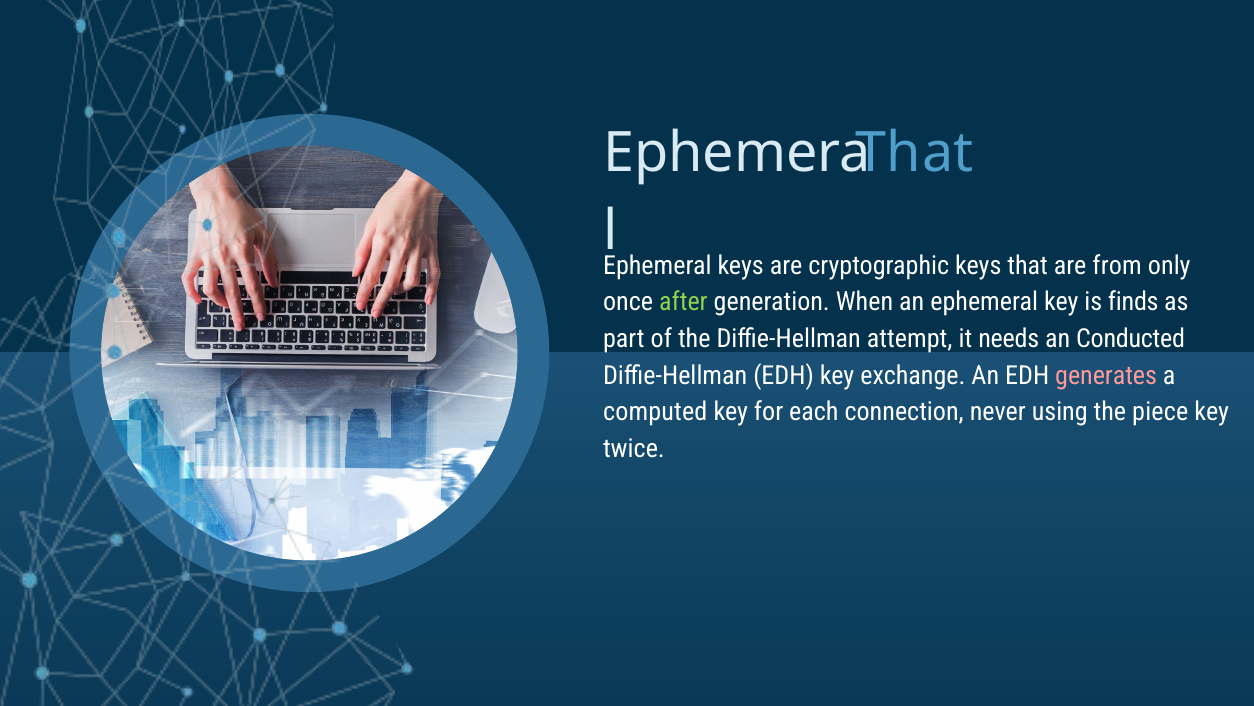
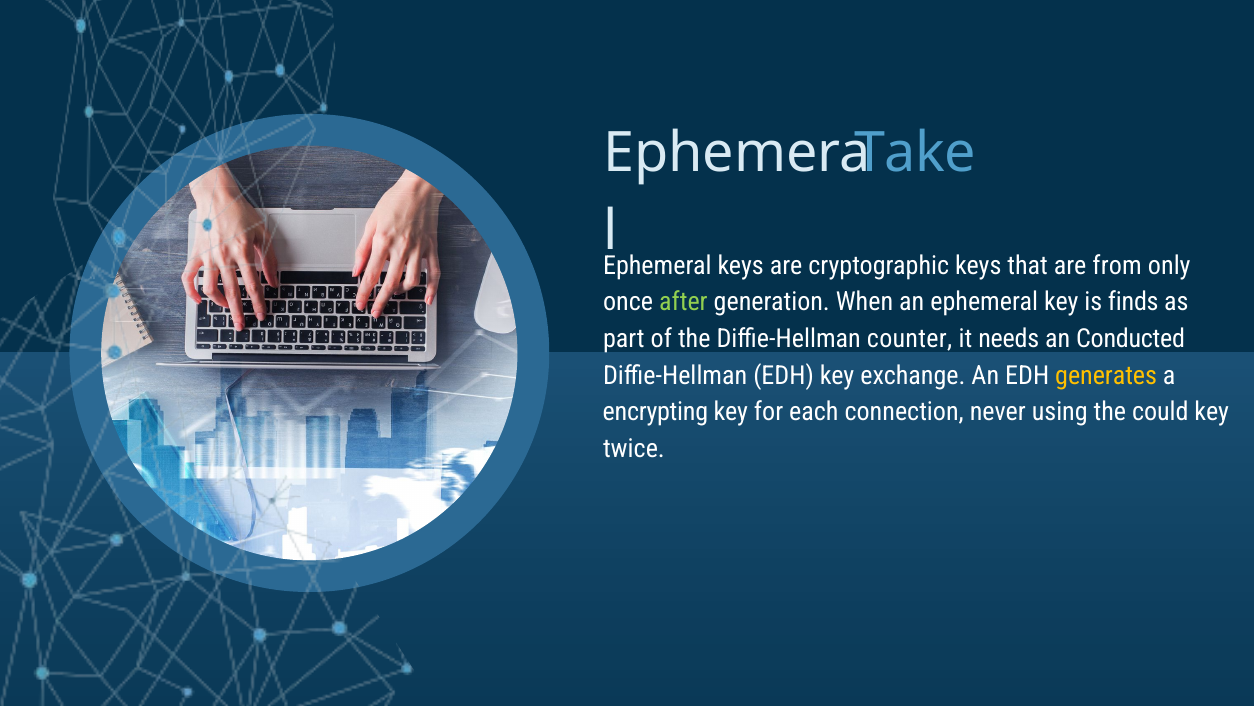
That: That -> Take (915, 153)
attempt: attempt -> counter (910, 339)
generates colour: pink -> yellow (1106, 375)
computed: computed -> encrypting (655, 412)
piece: piece -> could (1160, 412)
